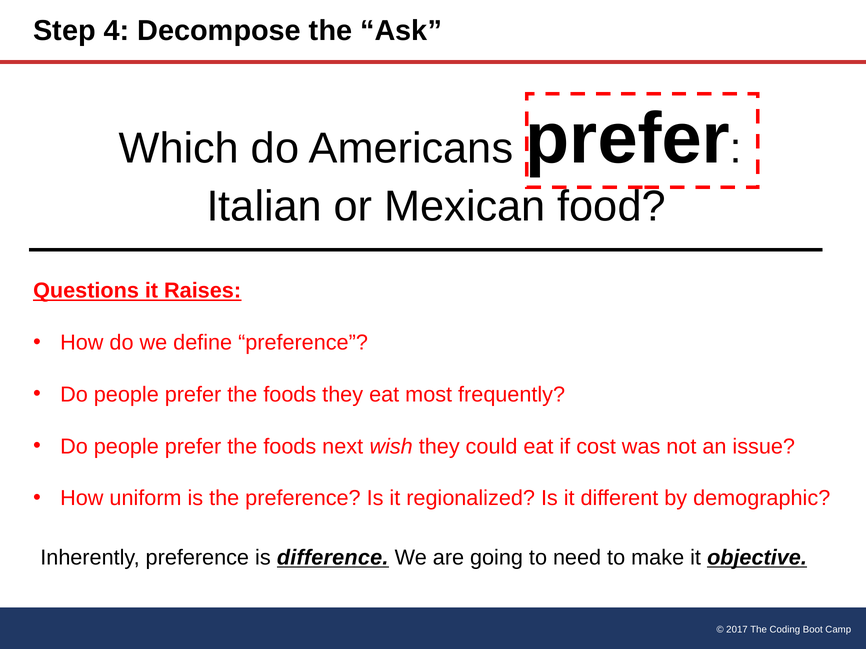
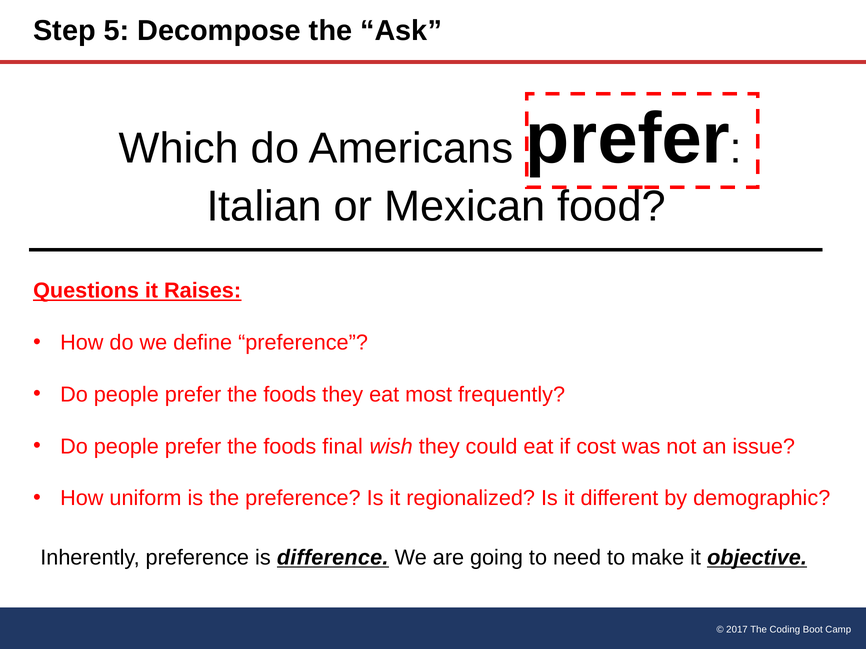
4: 4 -> 5 (116, 31)
next: next -> final (343, 447)
